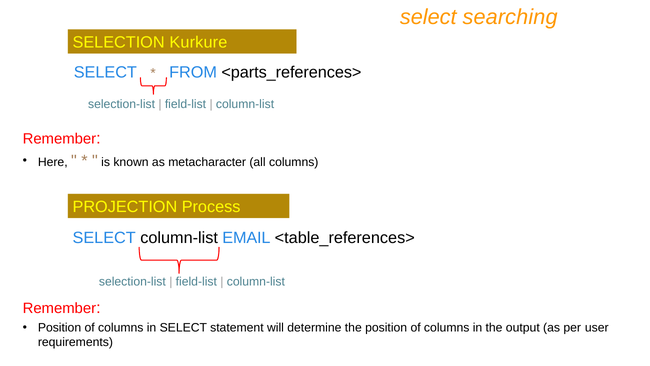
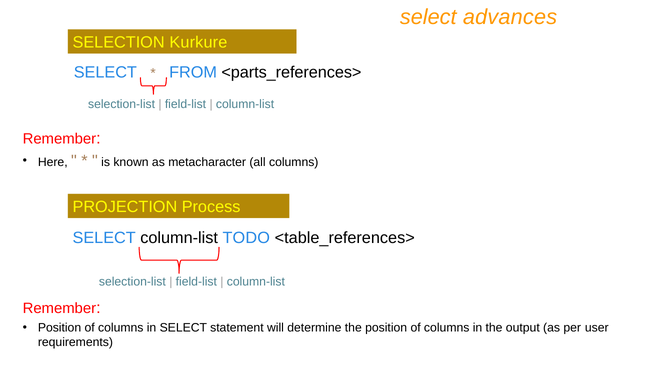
searching: searching -> advances (510, 17)
EMAIL: EMAIL -> TODO (246, 238)
